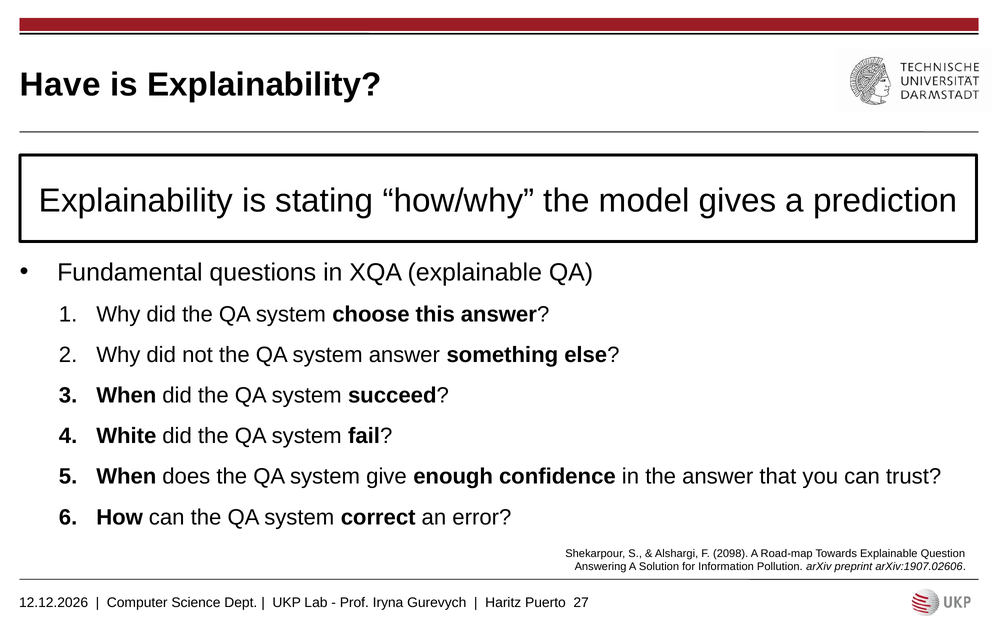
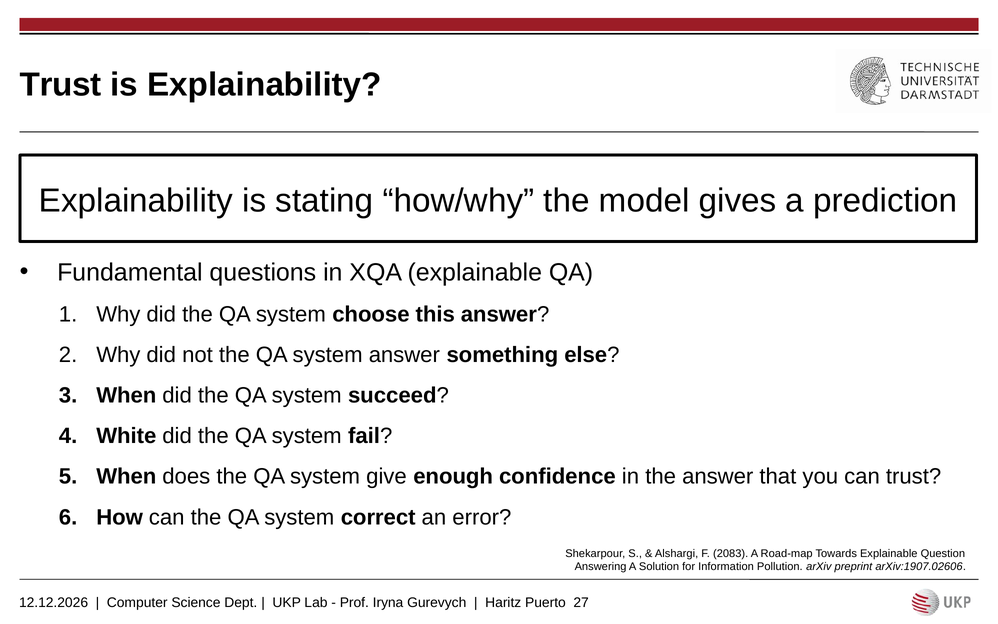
Have: Have -> Trust (61, 85)
2098: 2098 -> 2083 (731, 553)
